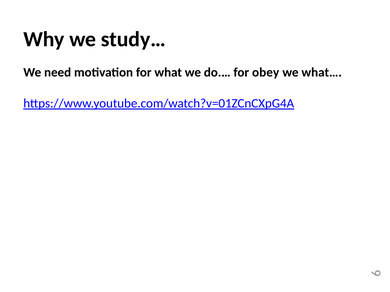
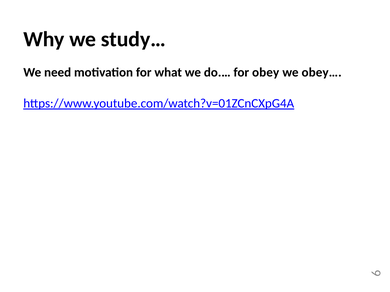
what…: what… -> obey… (322, 72)
